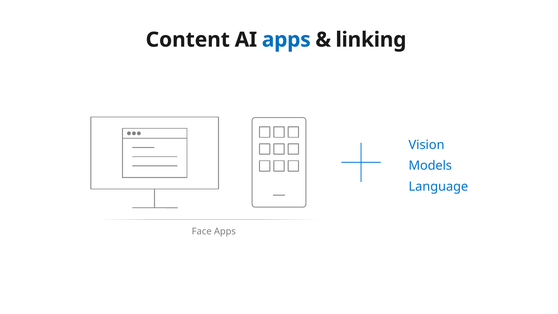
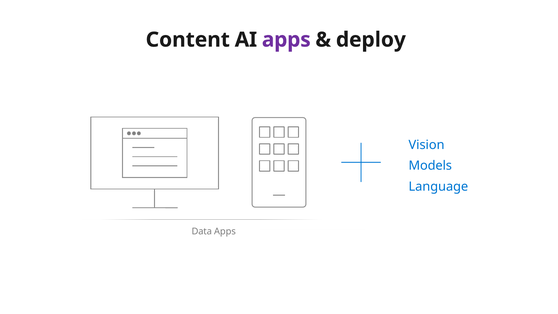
apps colour: blue -> purple (286, 40)
linking: linking -> deploy (371, 40)
Face: Face -> Data (202, 231)
